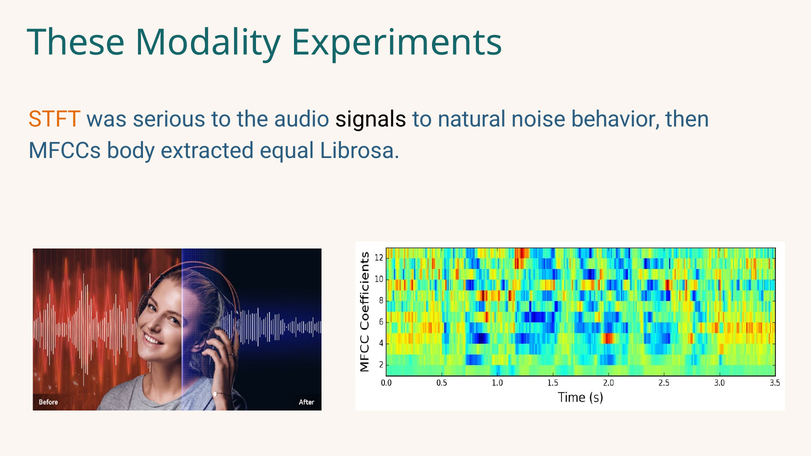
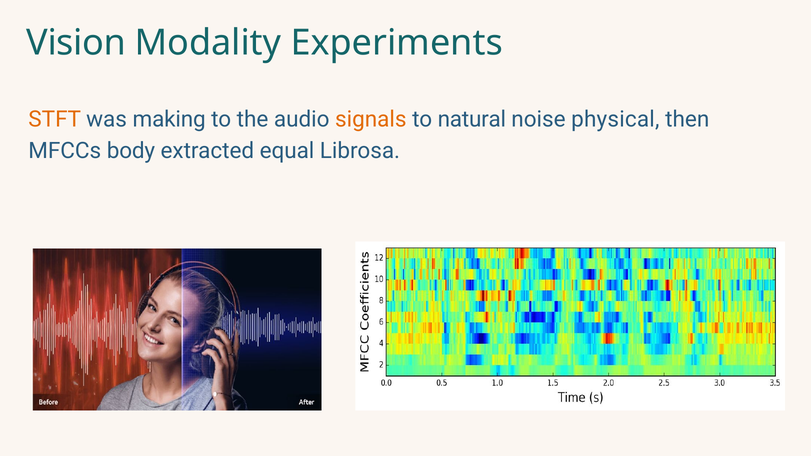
These: These -> Vision (76, 43)
serious: serious -> making (169, 119)
signals colour: black -> orange (371, 119)
behavior: behavior -> physical (615, 119)
